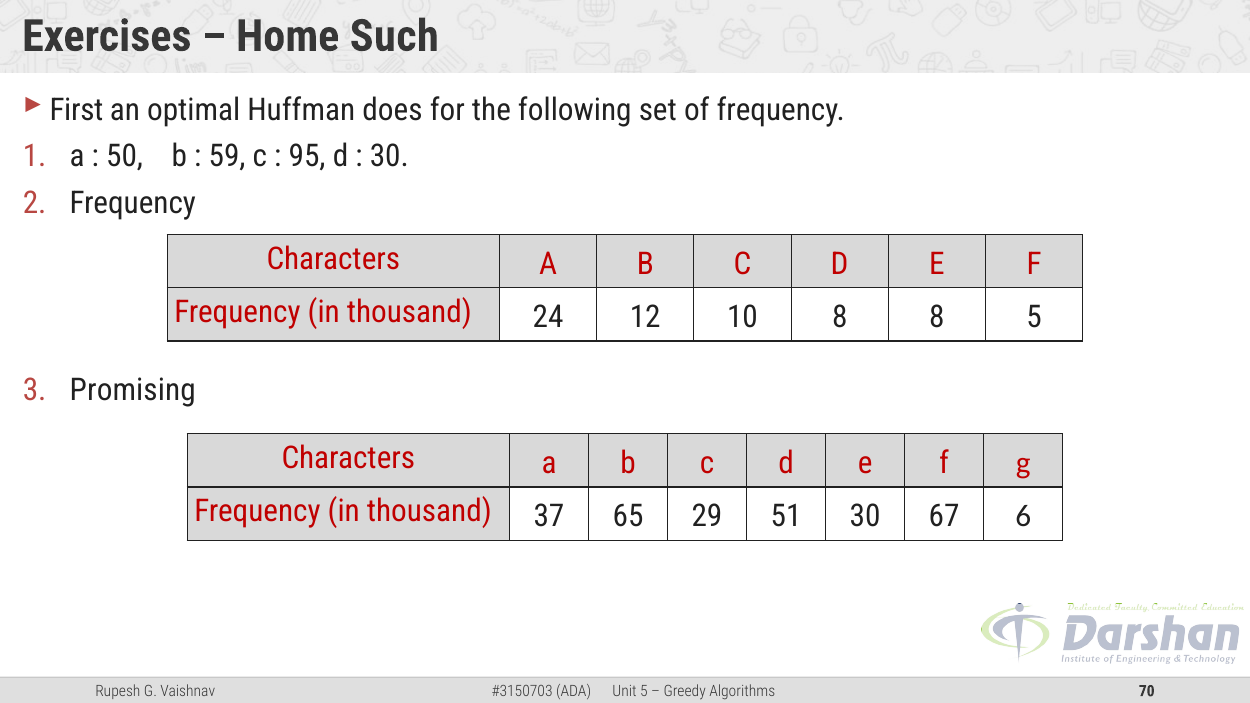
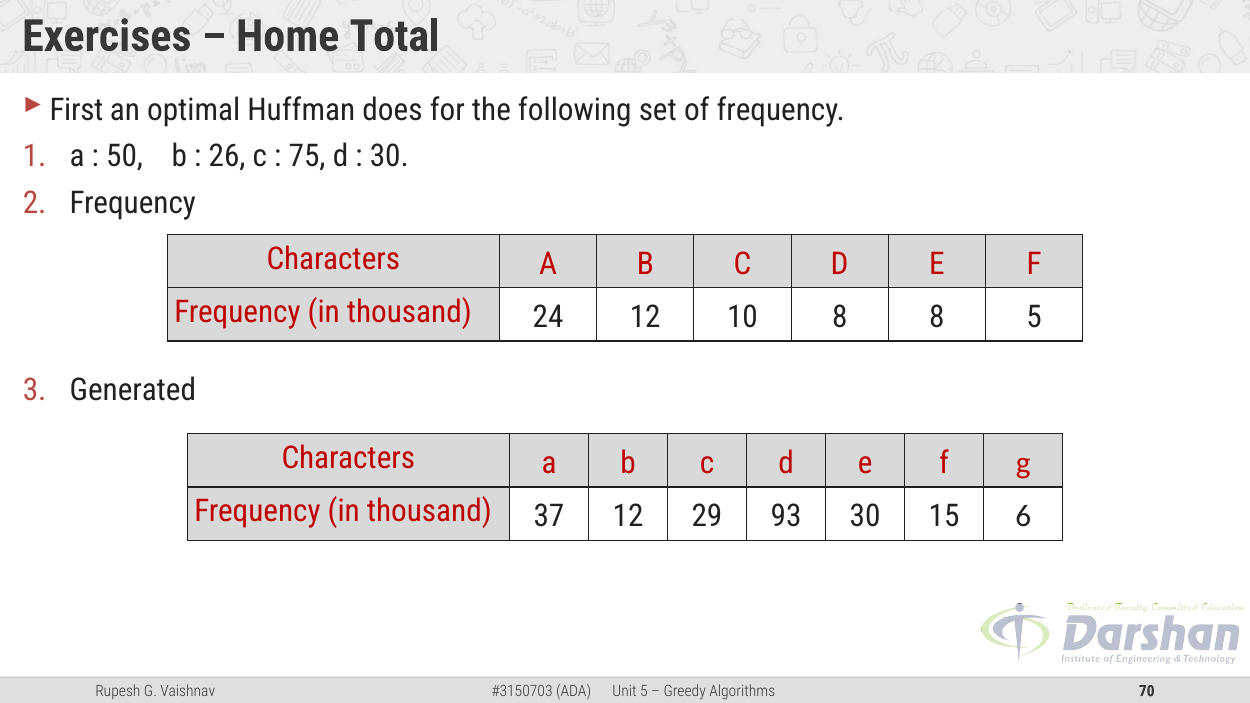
Such: Such -> Total (395, 36)
59: 59 -> 26 (227, 157)
95: 95 -> 75 (307, 157)
Promising: Promising -> Generated (133, 390)
37 65: 65 -> 12 (628, 517)
51: 51 -> 93 (786, 517)
67: 67 -> 15 (944, 517)
